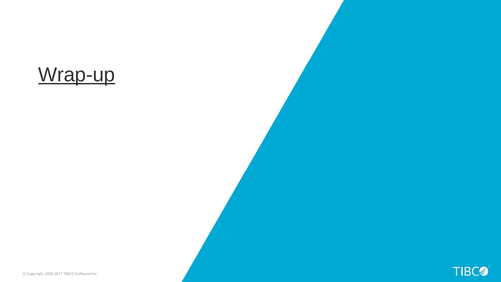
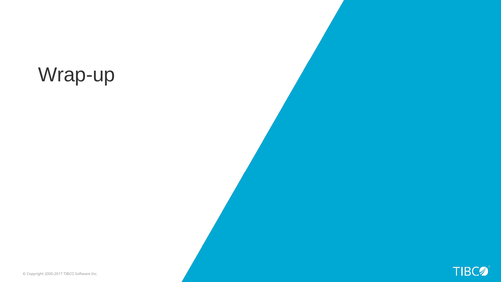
Wrap-up underline: present -> none (77, 75)
